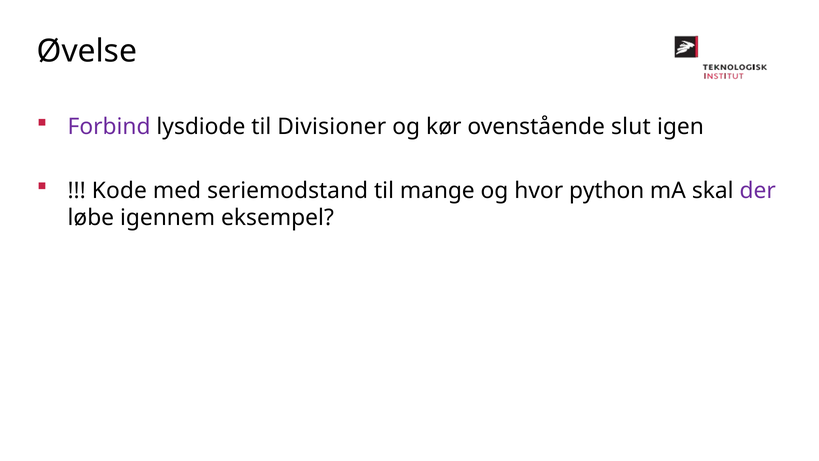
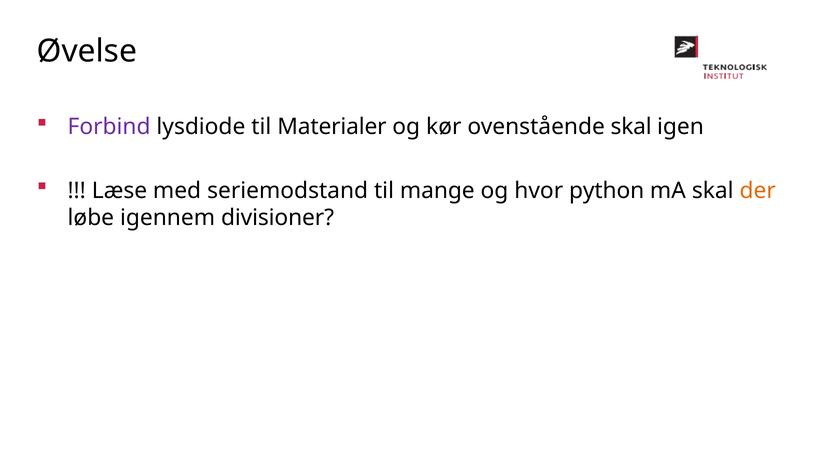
Divisioner: Divisioner -> Materialer (332, 127)
ovenstående slut: slut -> skal (631, 127)
Kode: Kode -> Læse (119, 190)
der colour: purple -> orange (758, 190)
eksempel: eksempel -> divisioner (278, 218)
